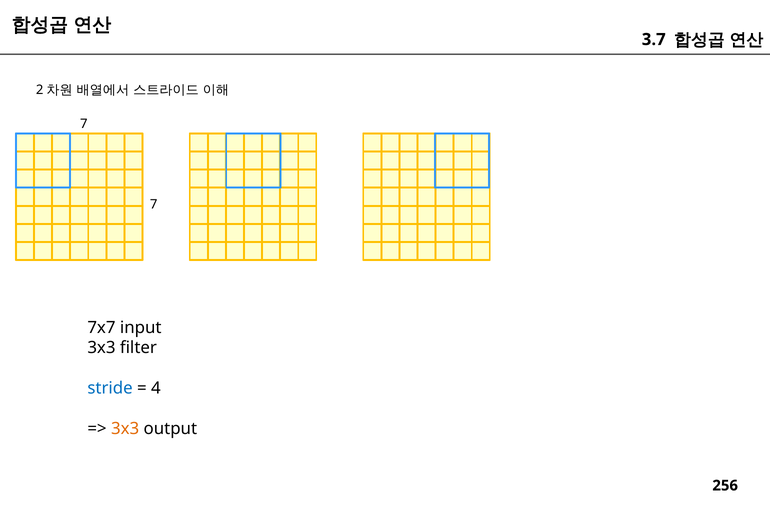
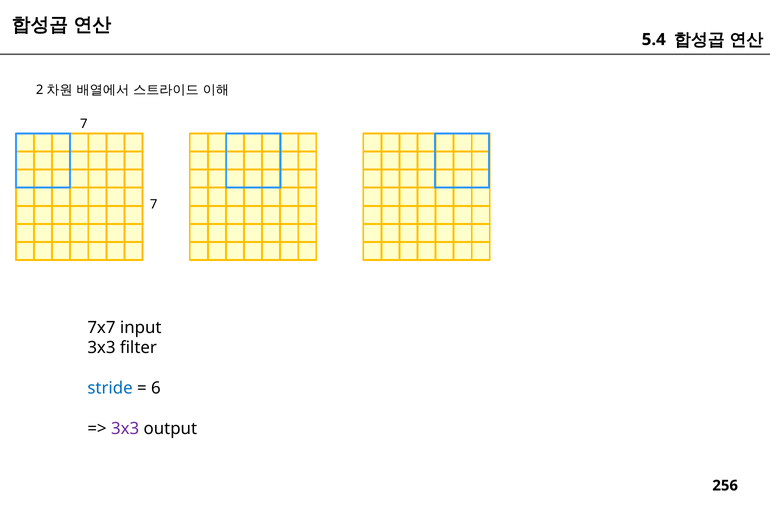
3.7: 3.7 -> 5.4 (654, 39)
4: 4 -> 6 (156, 388)
3x3 colour: orange -> purple (125, 429)
